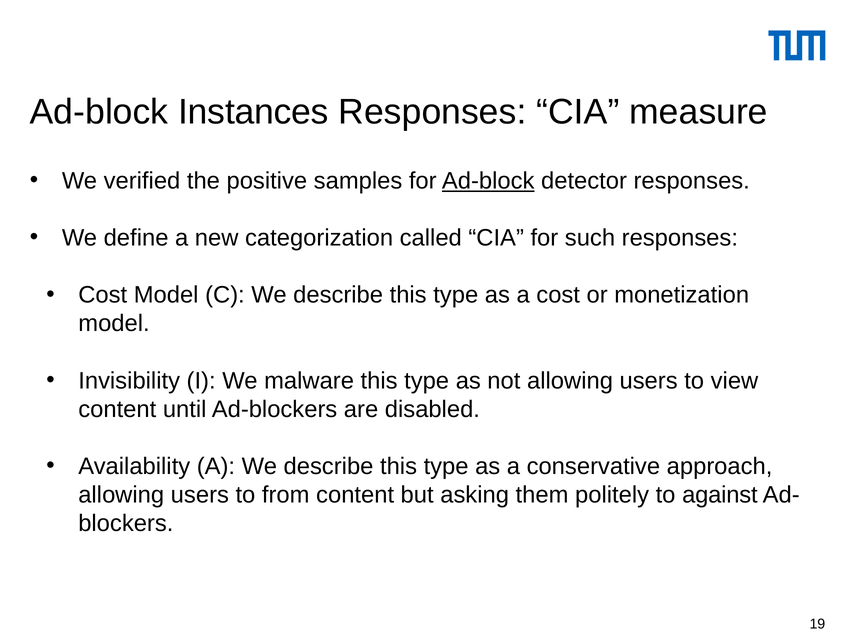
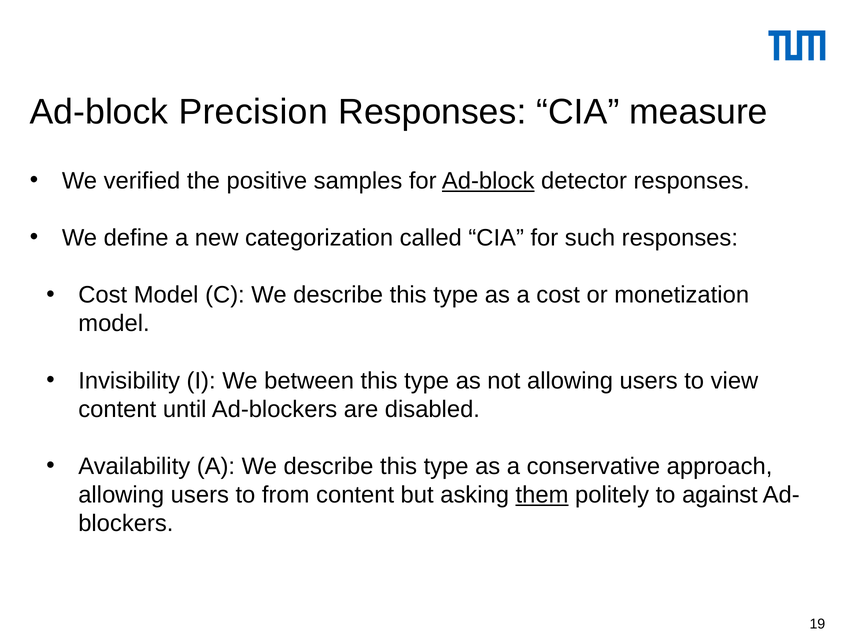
Instances: Instances -> Precision (253, 112)
malware: malware -> between (309, 380)
them underline: none -> present (542, 494)
